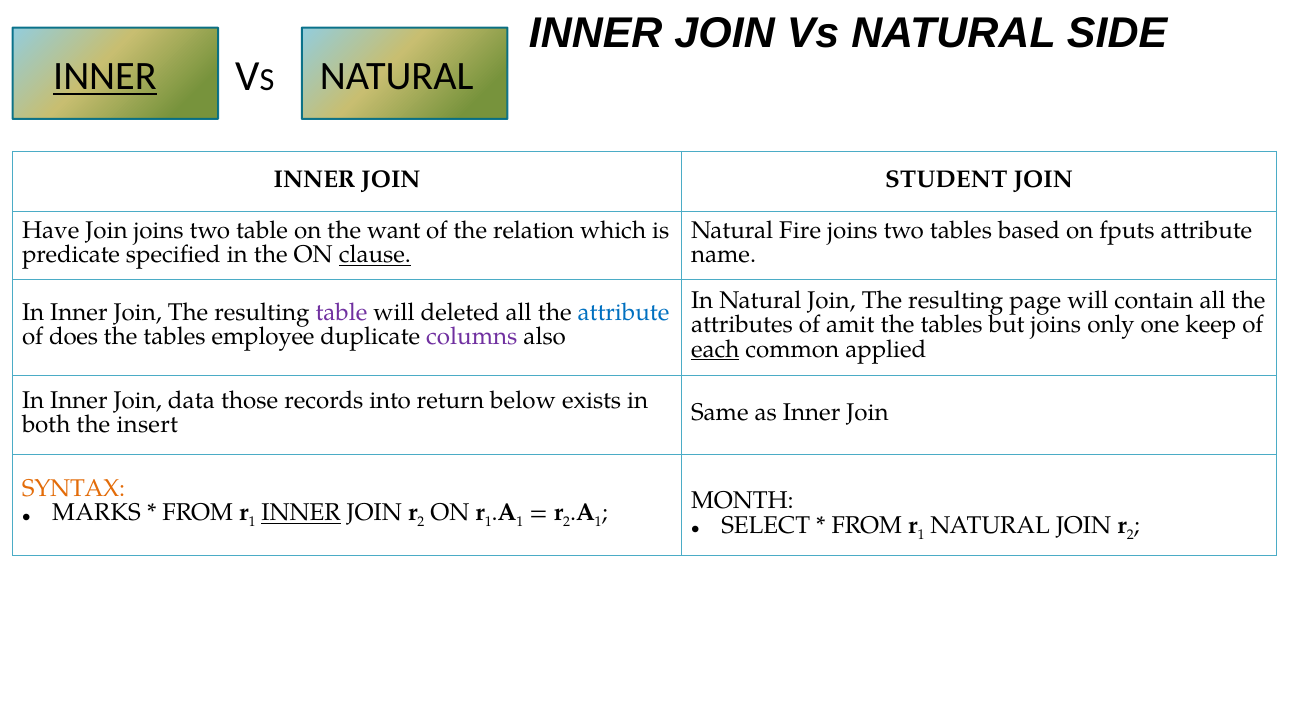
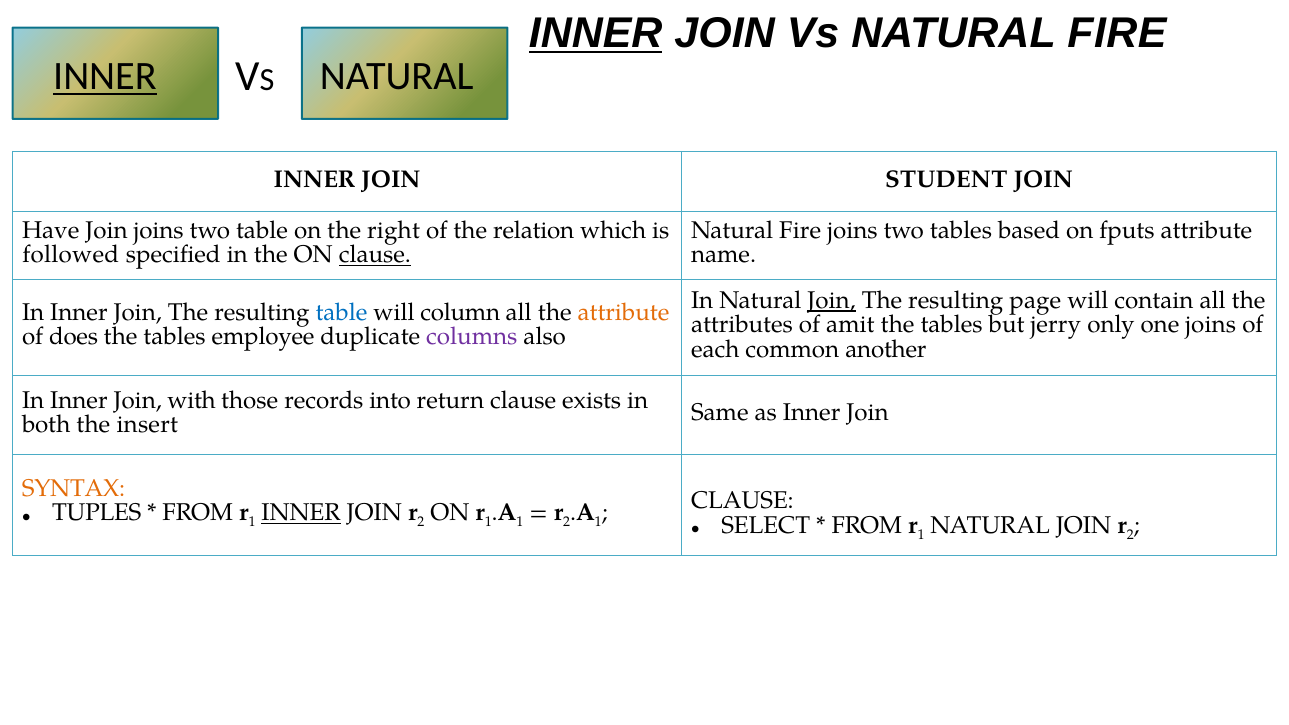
INNER underline: none -> present (596, 34)
Vs NATURAL SIDE: SIDE -> FIRE (1117, 34)
want: want -> right (394, 231)
predicate: predicate -> followed (71, 255)
Join underline: none -> present (832, 300)
table colour: purple -> blue (342, 313)
deleted: deleted -> column (460, 313)
attribute colour: blue -> orange (623, 313)
but joins: joins -> jerry (1056, 325)
one keep: keep -> joins (1211, 325)
each underline: present -> none (715, 349)
applied: applied -> another (886, 349)
data: data -> with (192, 401)
return below: below -> clause (523, 401)
MONTH: MONTH -> CLAUSE (742, 501)
MARKS: MARKS -> TUPLES (97, 513)
